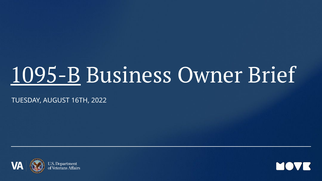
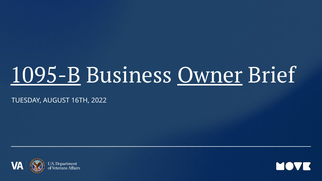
Owner underline: none -> present (210, 75)
